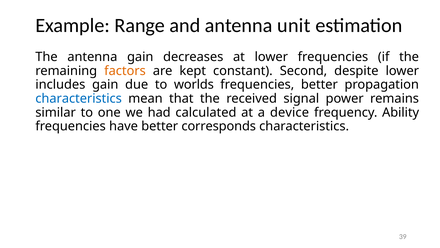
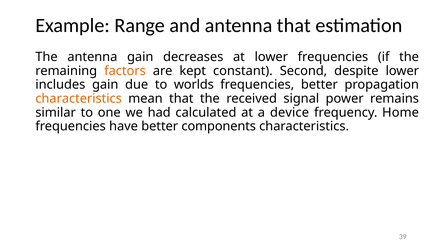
antenna unit: unit -> that (294, 25)
characteristics colour: blue -> orange (79, 98)
Ability: Ability -> Home (401, 112)
corresponds: corresponds -> components (219, 126)
